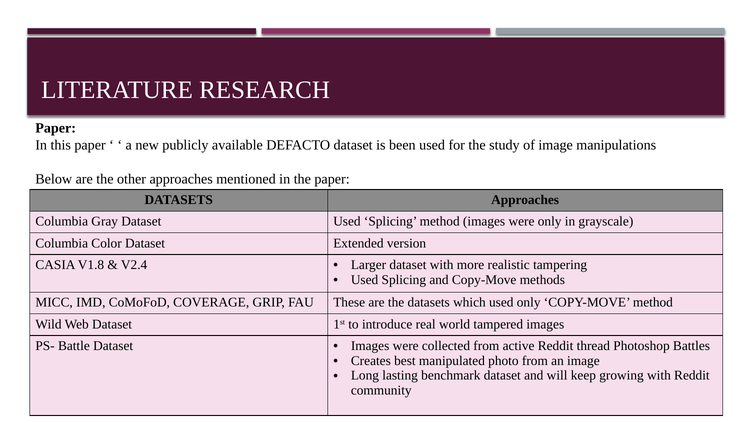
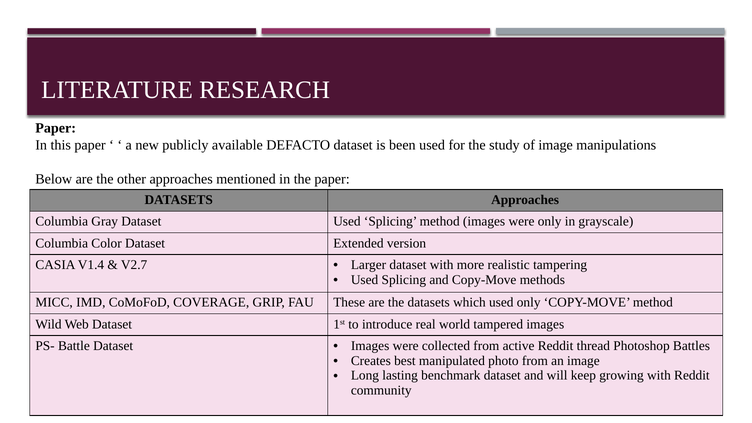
V1.8: V1.8 -> V1.4 (91, 265)
V2.4: V2.4 -> V2.7 (134, 265)
